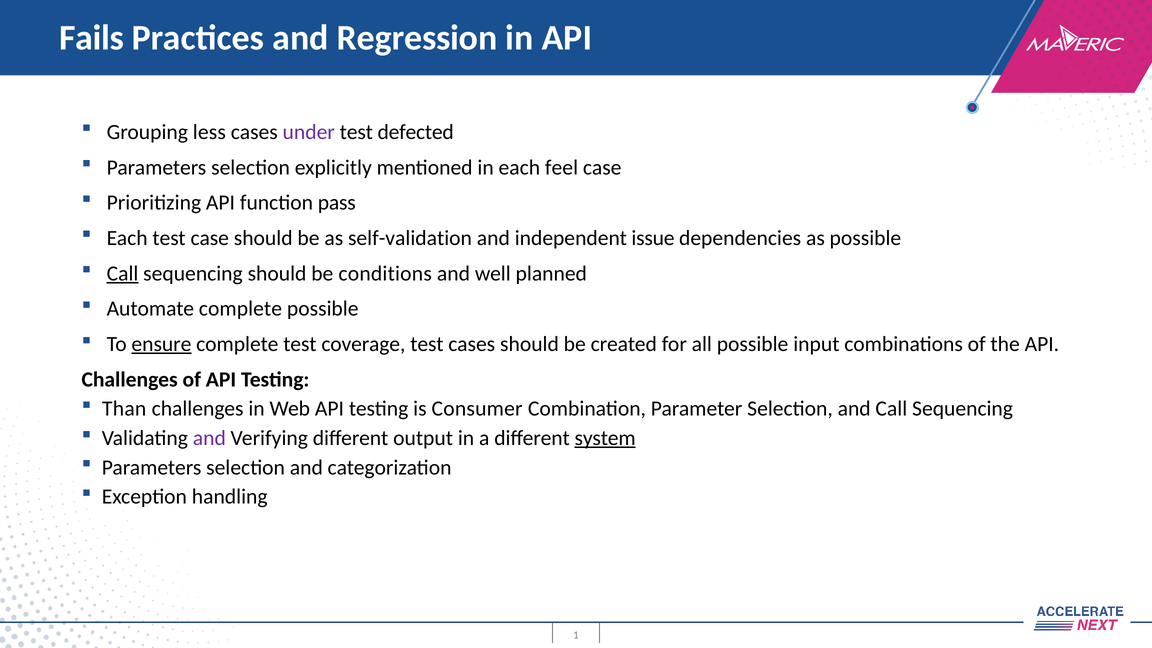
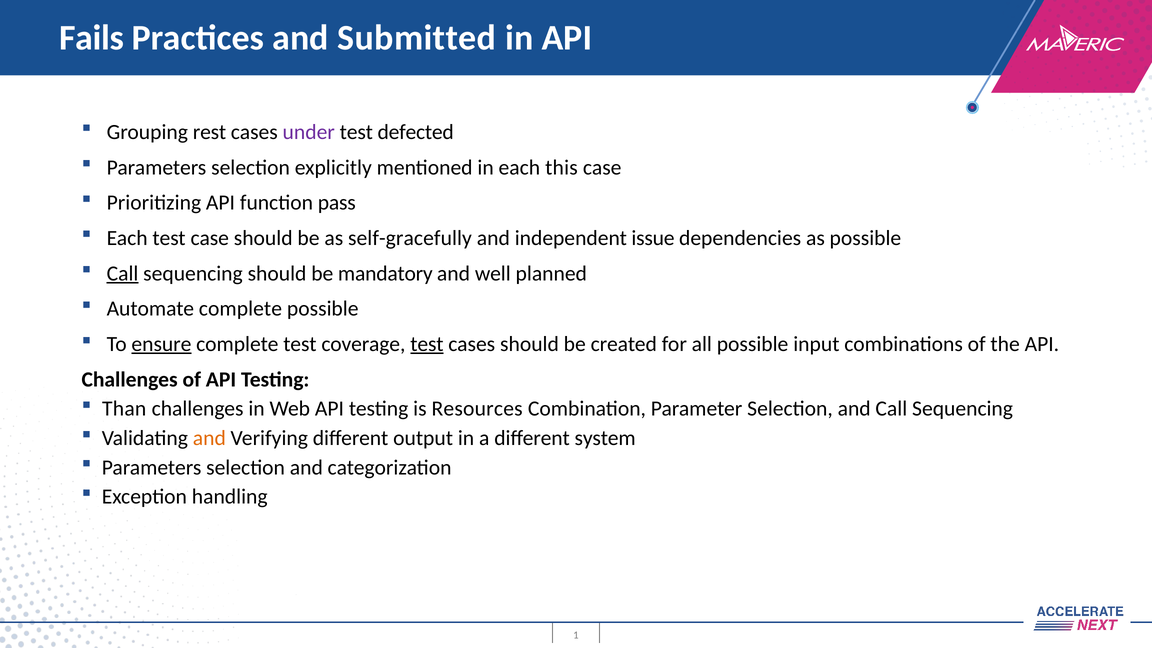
Regression: Regression -> Submitted (417, 38)
less: less -> rest (209, 132)
feel: feel -> this (561, 167)
self-validation: self-validation -> self-gracefully (410, 238)
conditions: conditions -> mandatory (385, 273)
test underline: none -> present (427, 344)
Consumer: Consumer -> Resources (477, 409)
and colour: purple -> orange (209, 438)
system underline: present -> none (605, 438)
